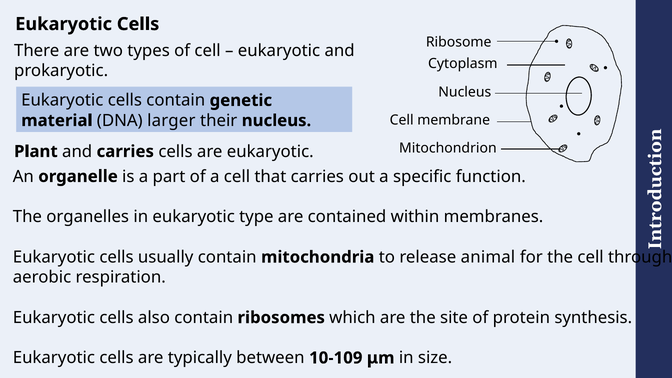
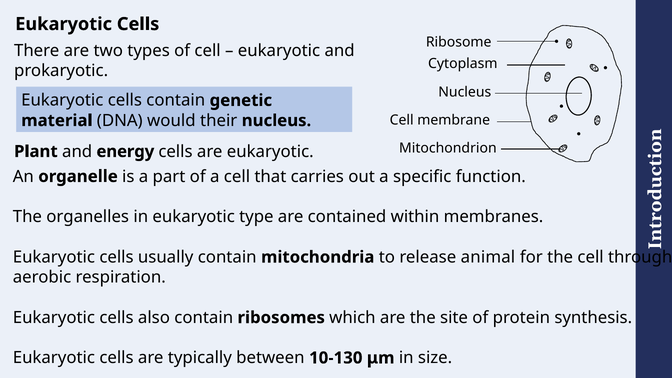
larger: larger -> would (171, 121)
and carries: carries -> energy (125, 151)
10-109: 10-109 -> 10-130 (336, 358)
